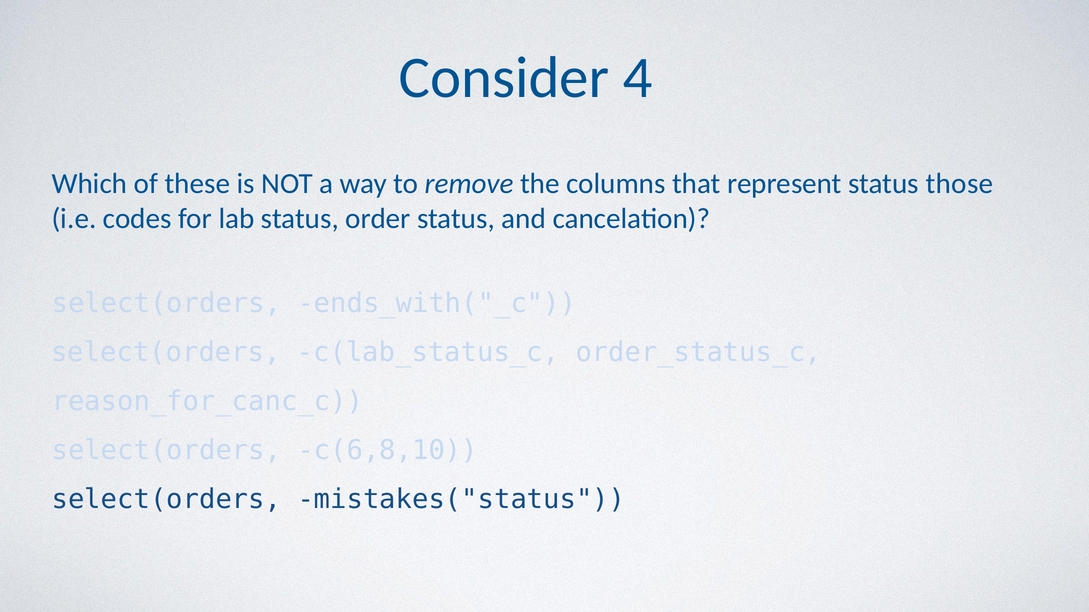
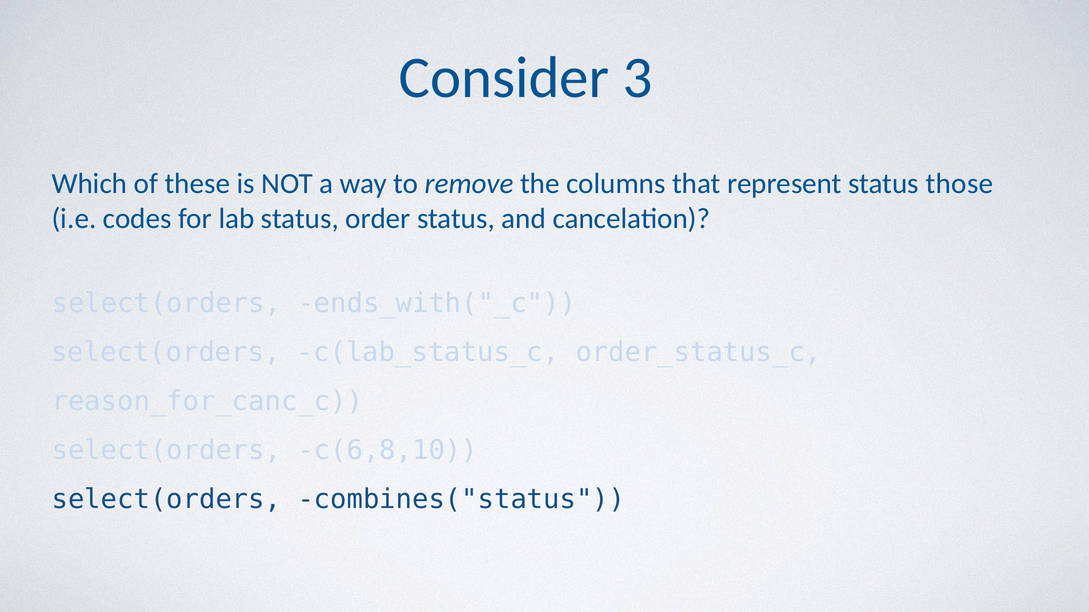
4: 4 -> 3 (638, 78)
mistakes("status: mistakes("status -> combines("status (461, 500)
